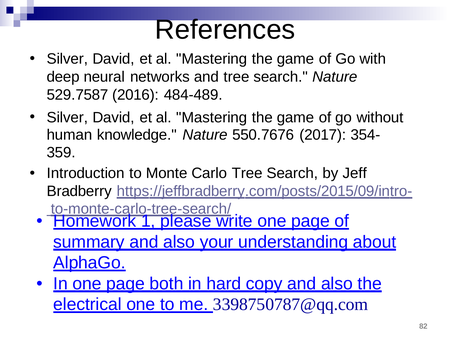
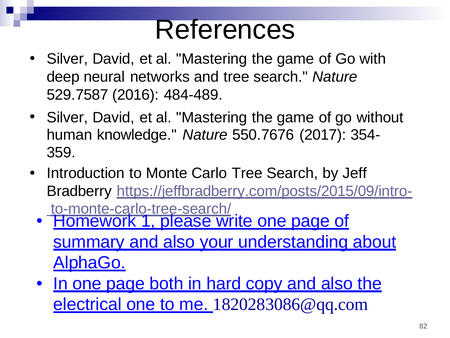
3398750787@qq.com: 3398750787@qq.com -> 1820283086@qq.com (291, 304)
